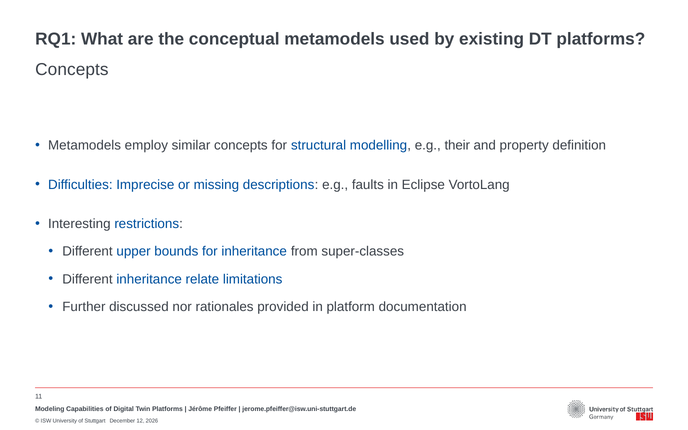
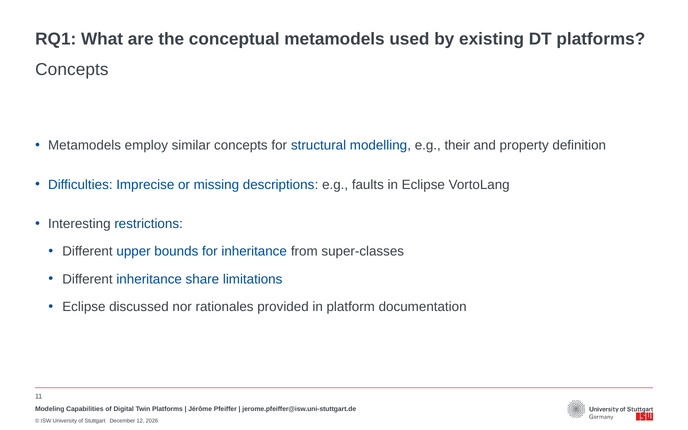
relate: relate -> share (202, 279)
Further: Further -> Eclipse (84, 307)
